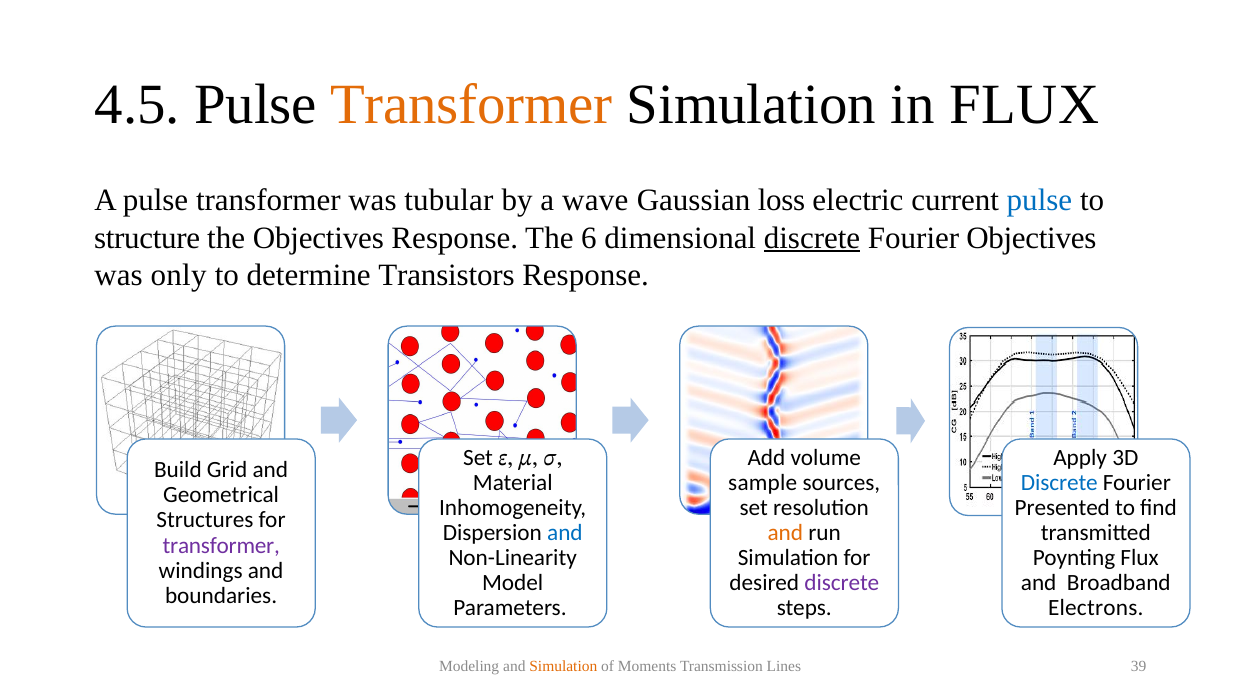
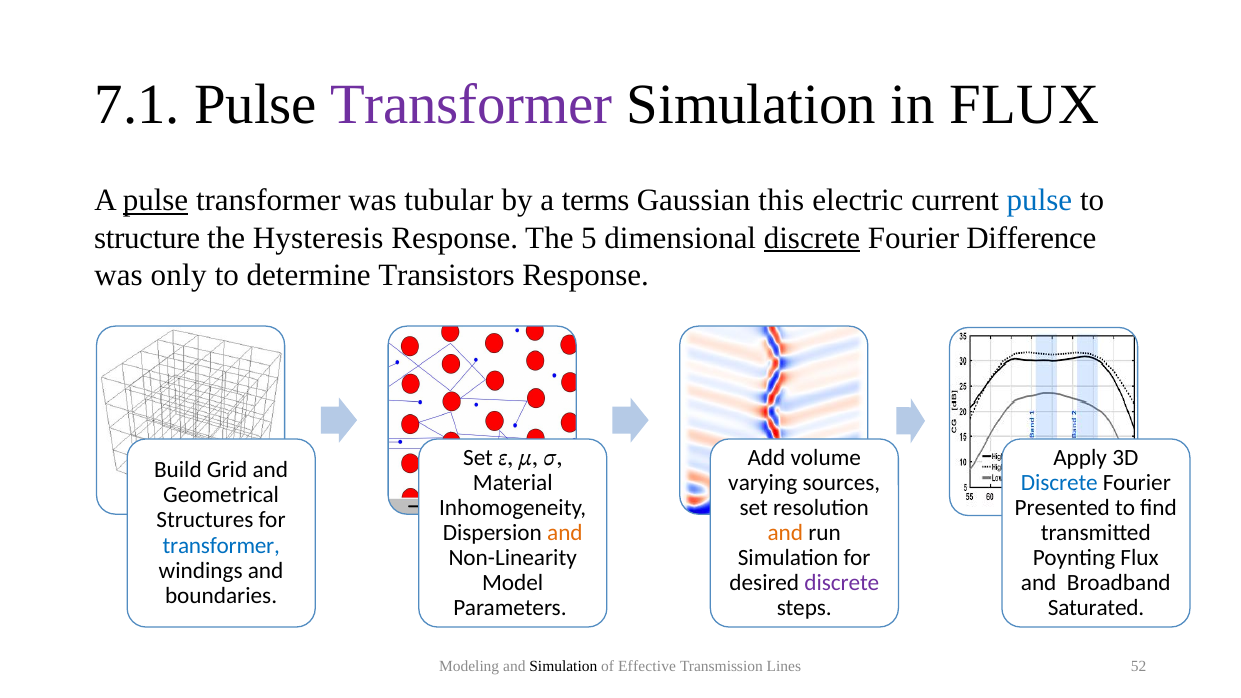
4.5: 4.5 -> 7.1 (137, 104)
Transformer colour: orange -> purple (472, 104)
pulse underline: none -> present (156, 201)
wave: wave -> terms (596, 201)
loss: loss -> this (781, 201)
the Objectives: Objectives -> Hysteresis (318, 238)
6: 6 -> 5 (589, 238)
Fourier Objectives: Objectives -> Difference (1031, 238)
sample: sample -> varying (763, 483)
and colour: blue -> orange (565, 533)
transformer colour: purple -> blue (221, 545)
Electrons: Electrons -> Saturated (1096, 608)
Simulation colour: orange -> black (563, 667)
Moments: Moments -> Effective (647, 667)
39: 39 -> 52 (1139, 667)
